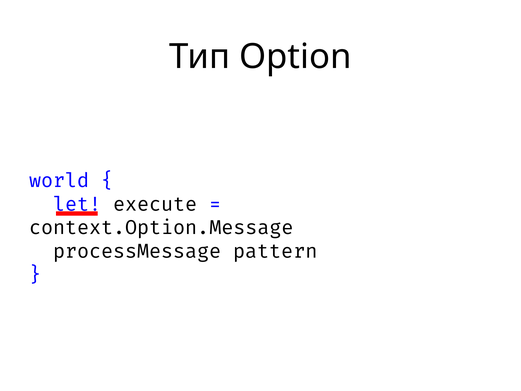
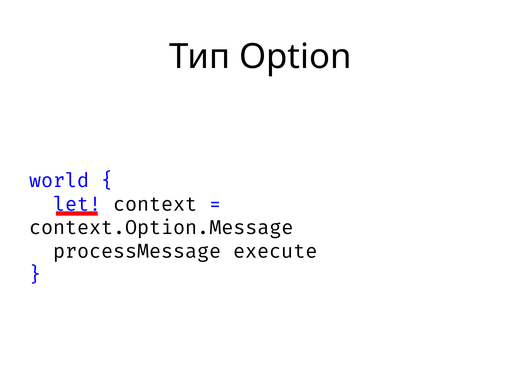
execute: execute -> context (155, 204)
pattern: pattern -> execute (275, 251)
